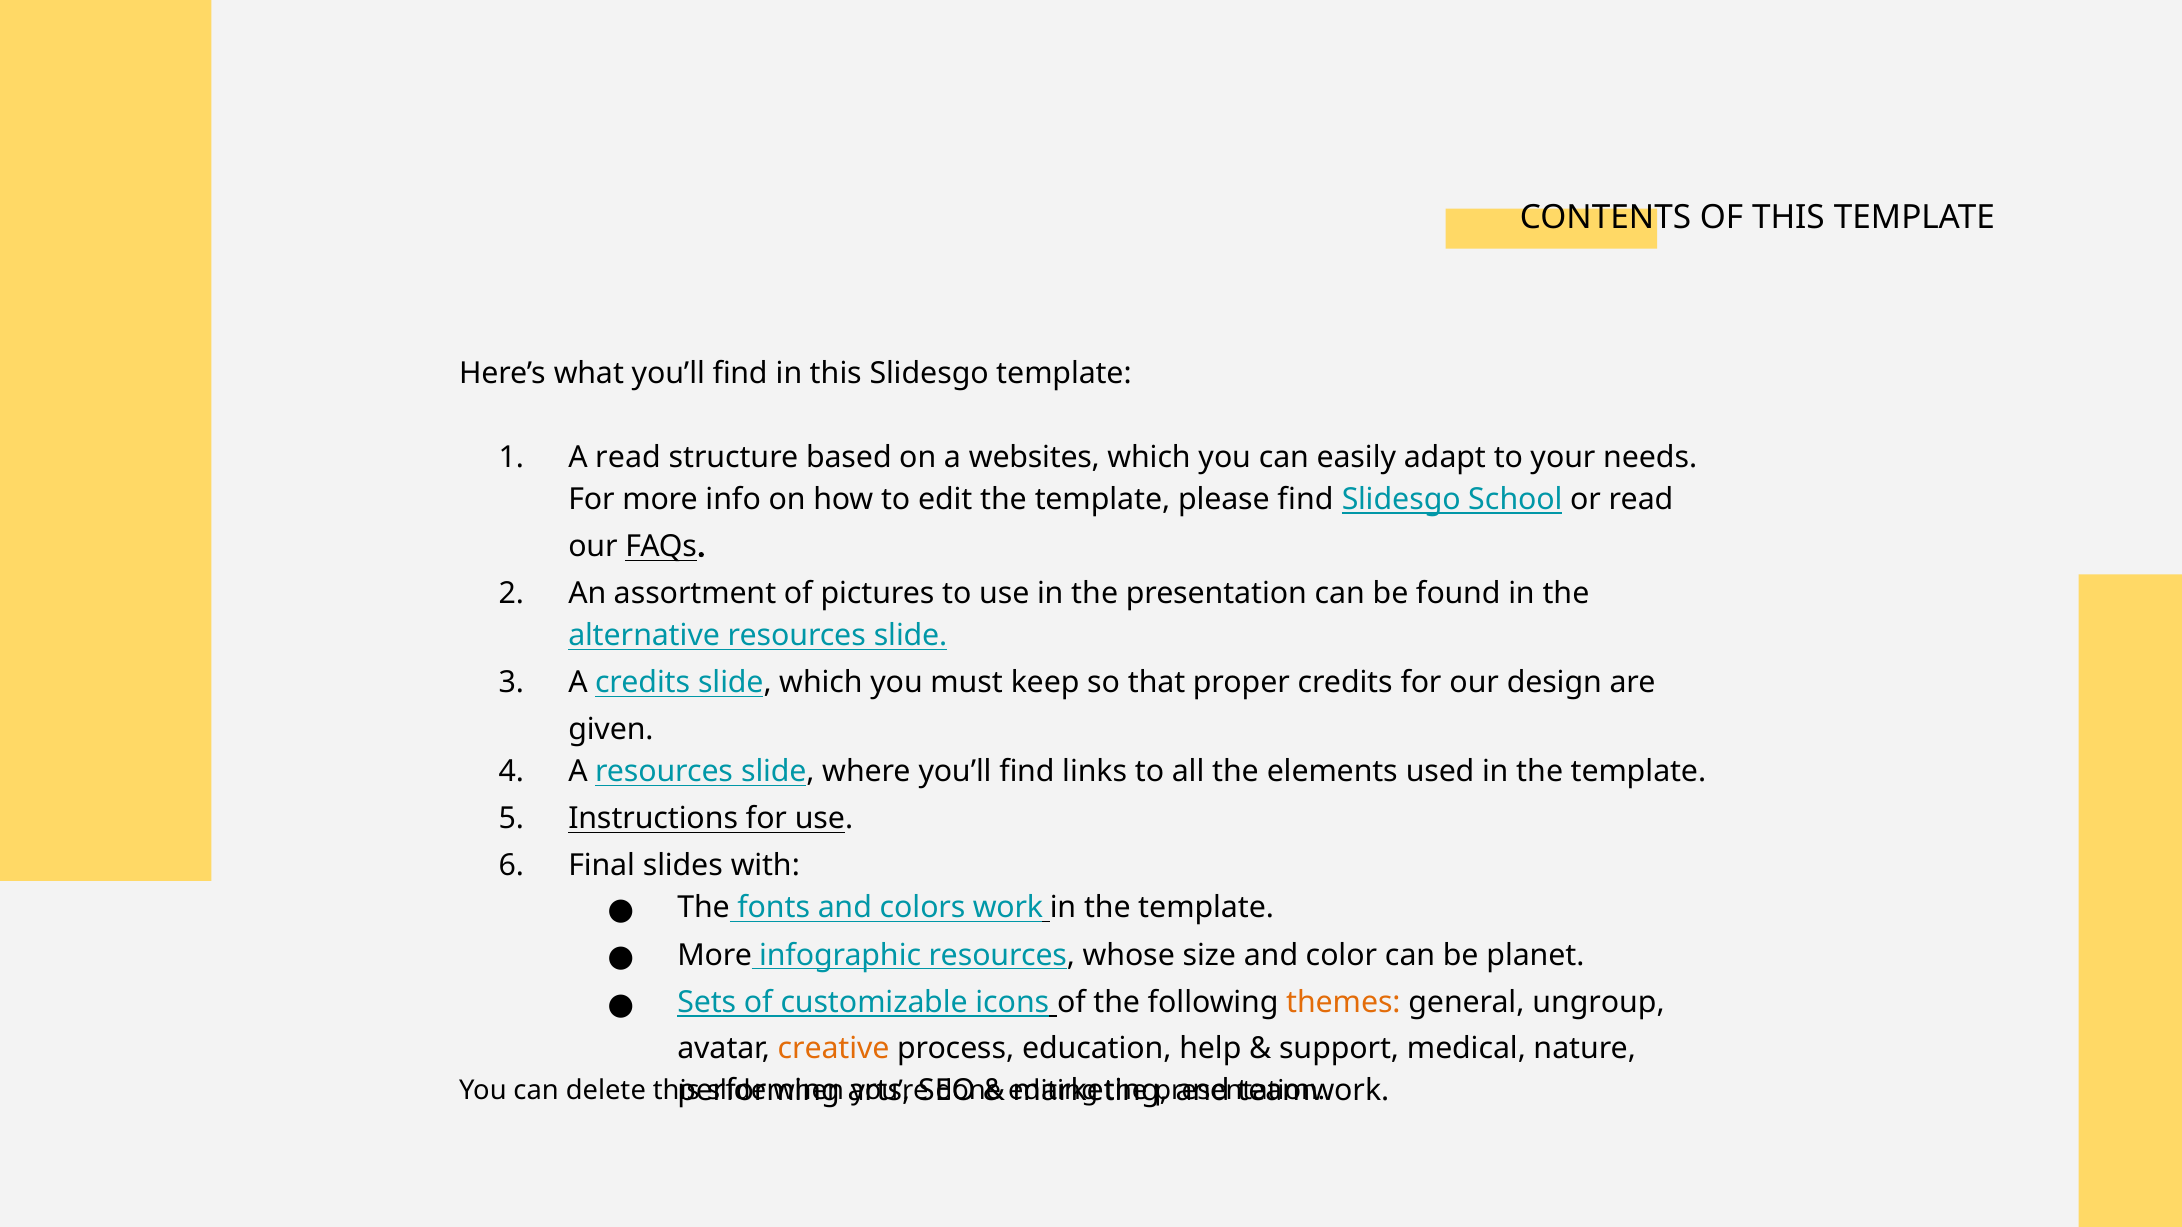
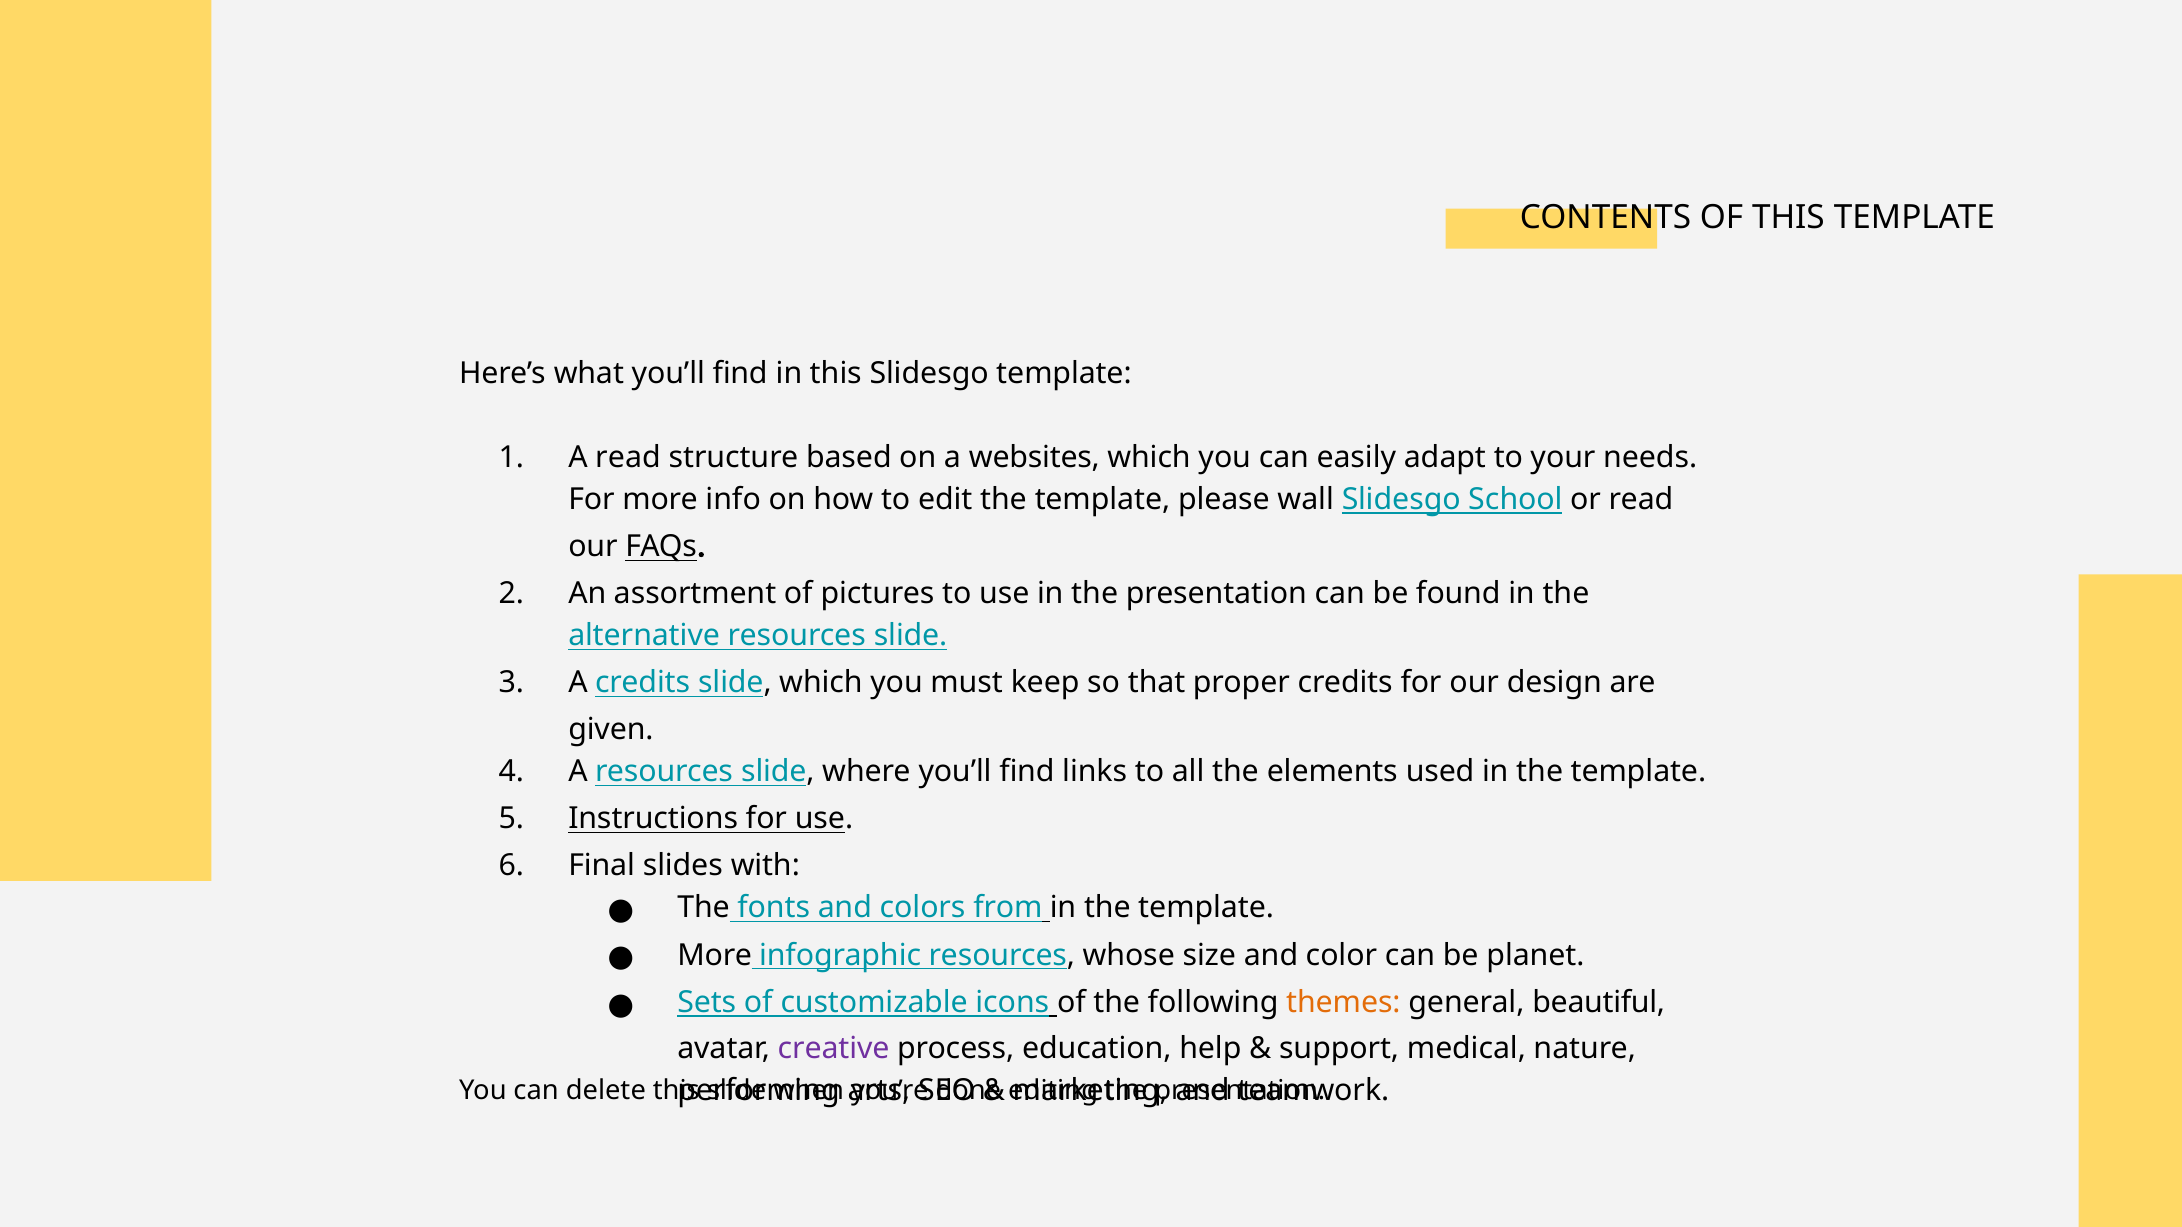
please find: find -> wall (1306, 500)
work: work -> from (1008, 908)
ungroup: ungroup -> beautiful (1599, 1003)
creative colour: orange -> purple (834, 1049)
